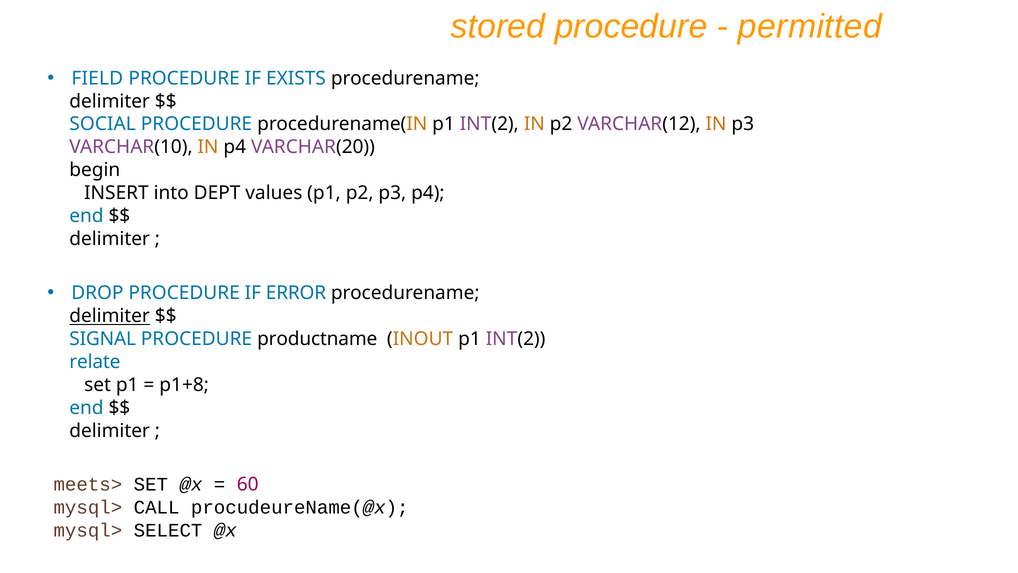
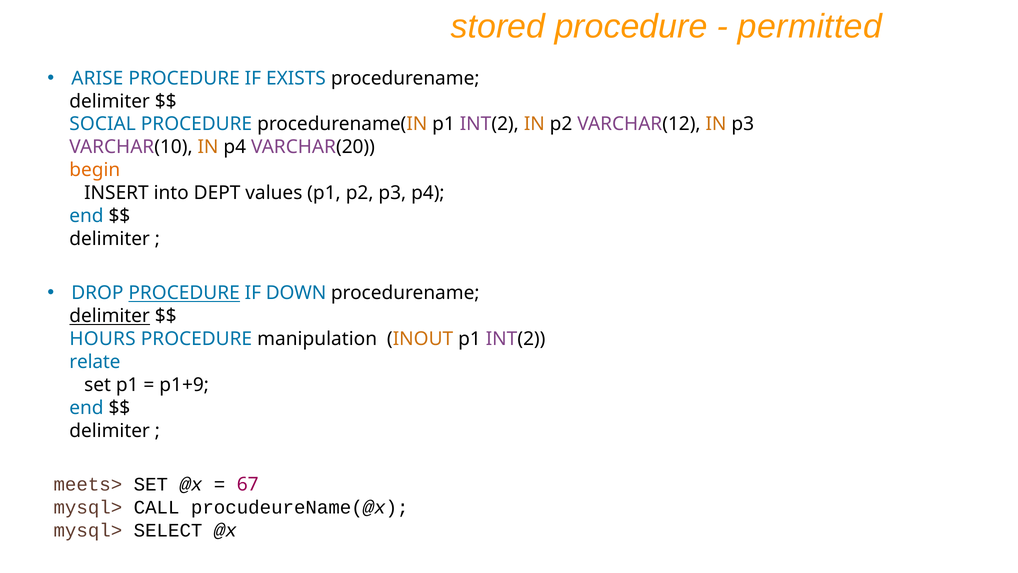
FIELD: FIELD -> ARISE (97, 78)
begin colour: black -> orange (95, 170)
PROCEDURE underline: none -> present (184, 293)
ERROR: ERROR -> DOWN (296, 293)
SIGNAL: SIGNAL -> HOURS (103, 339)
productname: productname -> manipulation (317, 339)
p1+8: p1+8 -> p1+9 (184, 385)
60: 60 -> 67 (248, 484)
